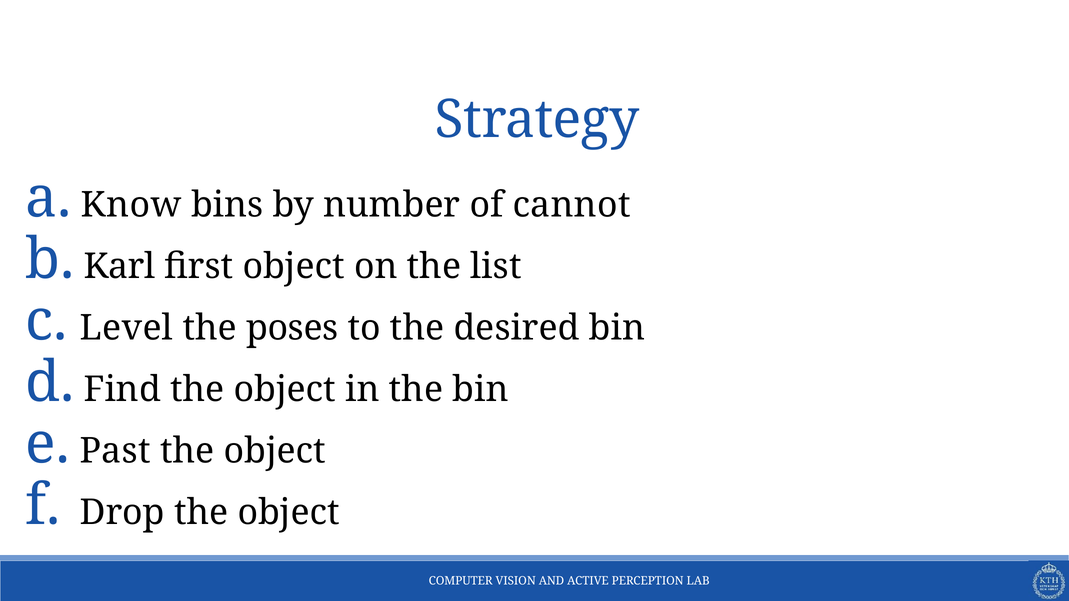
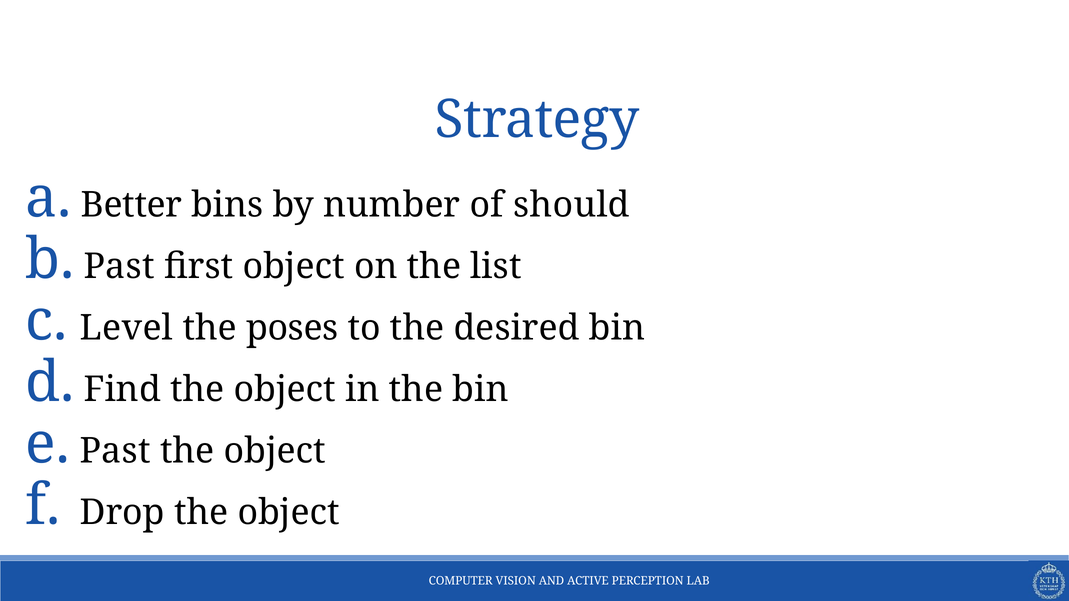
Know: Know -> Better (131, 205)
cannot: cannot -> should (572, 205)
Karl: Karl -> Past (119, 267)
